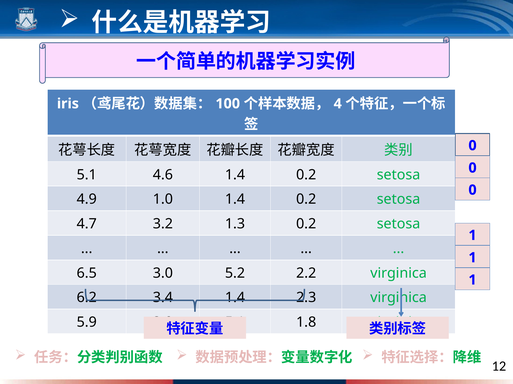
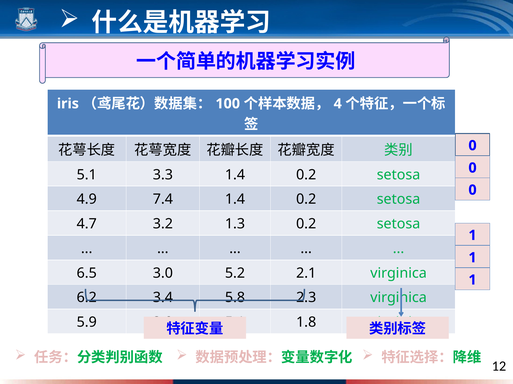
4.6: 4.6 -> 3.3 (163, 175)
1.0: 1.0 -> 7.4 (163, 200)
2.2: 2.2 -> 2.1 (306, 274)
3.4 1.4: 1.4 -> 5.8 (235, 298)
